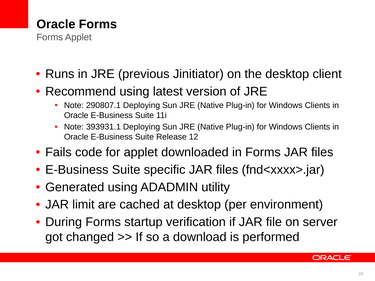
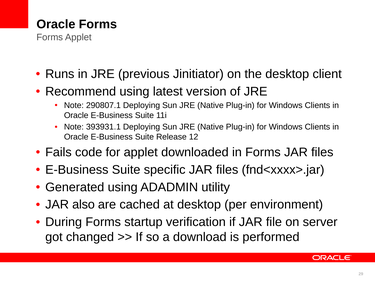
limit: limit -> also (83, 205)
